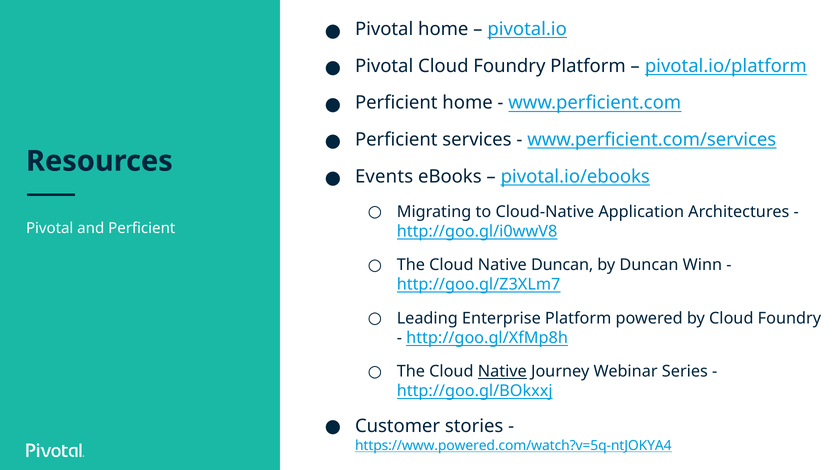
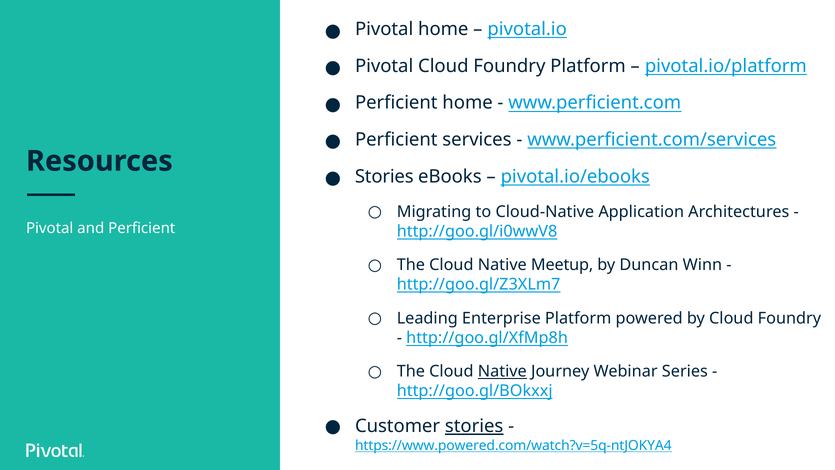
Events: Events -> Stories (384, 176)
Native Duncan: Duncan -> Meetup (562, 265)
stories underline: none -> present (474, 426)
